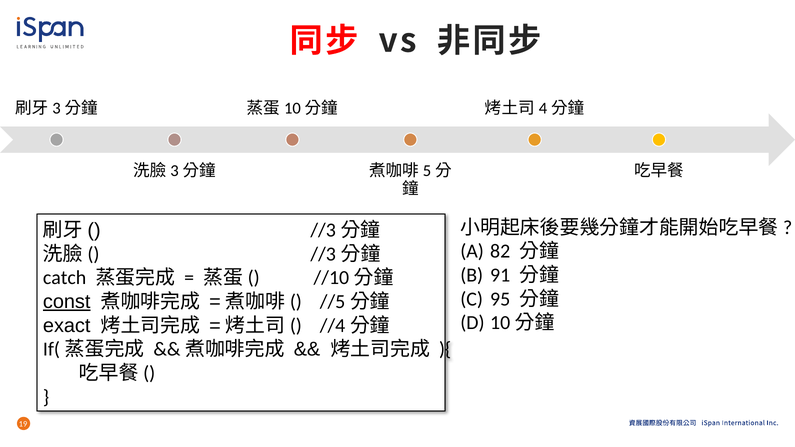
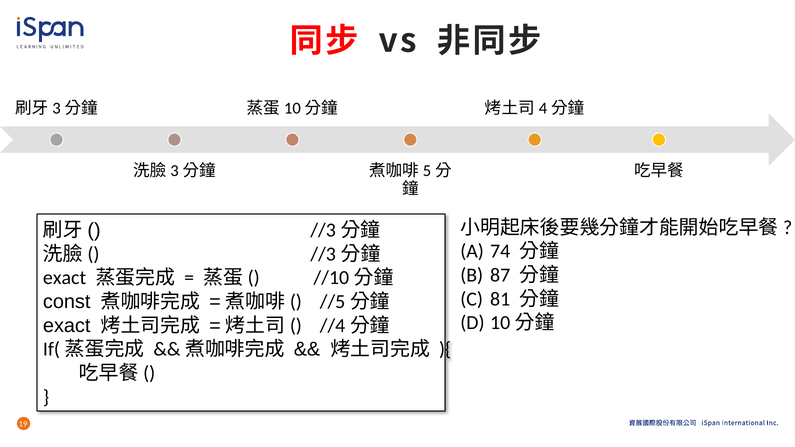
82: 82 -> 74 (500, 251)
91: 91 -> 87 (500, 275)
catch: catch -> exact (65, 278)
95: 95 -> 81 (500, 299)
const underline: present -> none (67, 302)
